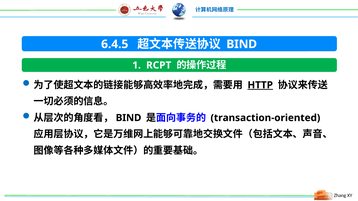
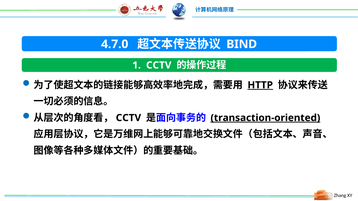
6.4.5: 6.4.5 -> 4.7.0 (115, 44)
1 RCPT: RCPT -> CCTV (159, 65)
BIND: BIND -> CCTV (128, 118)
transaction-oriented underline: none -> present (265, 118)
